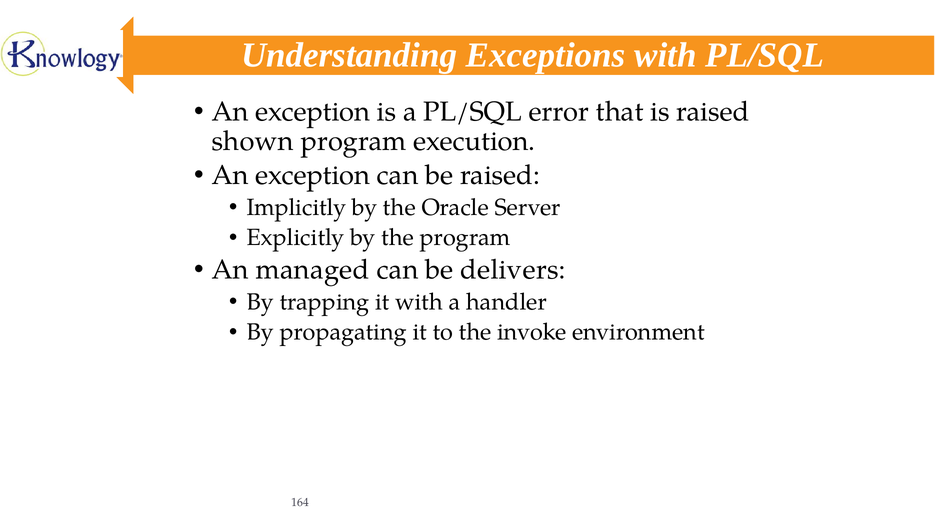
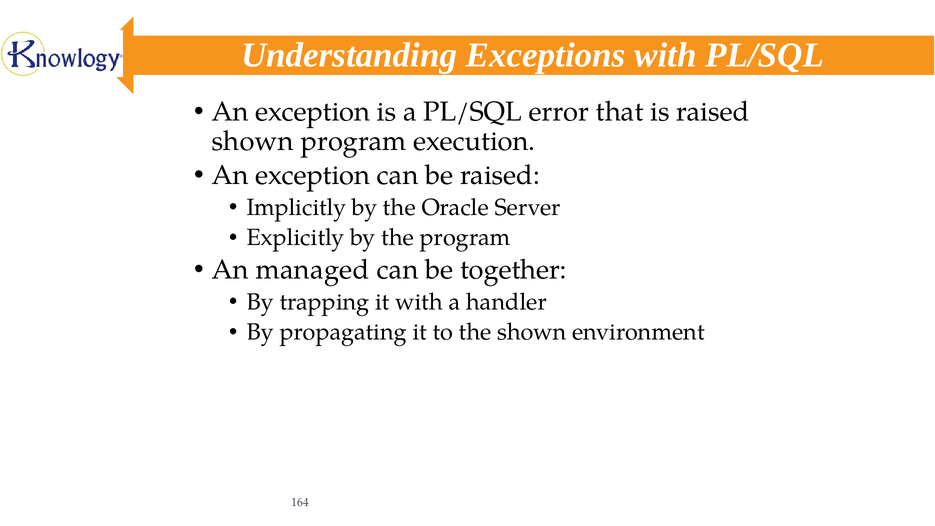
delivers: delivers -> together (513, 270)
the invoke: invoke -> shown (532, 332)
